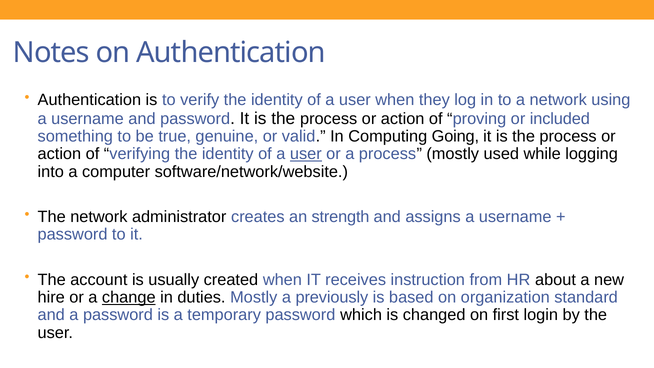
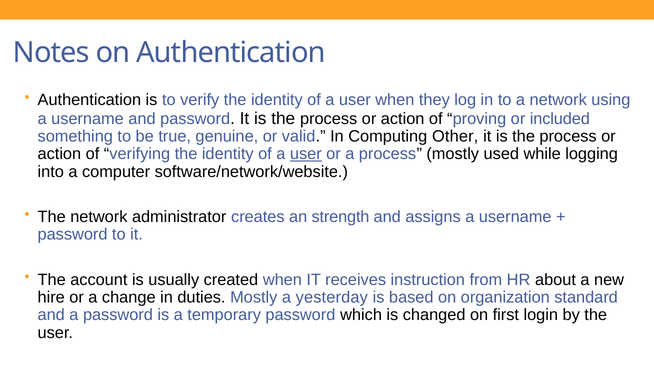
Going: Going -> Other (455, 136)
change underline: present -> none (129, 297)
previously: previously -> yesterday (332, 297)
